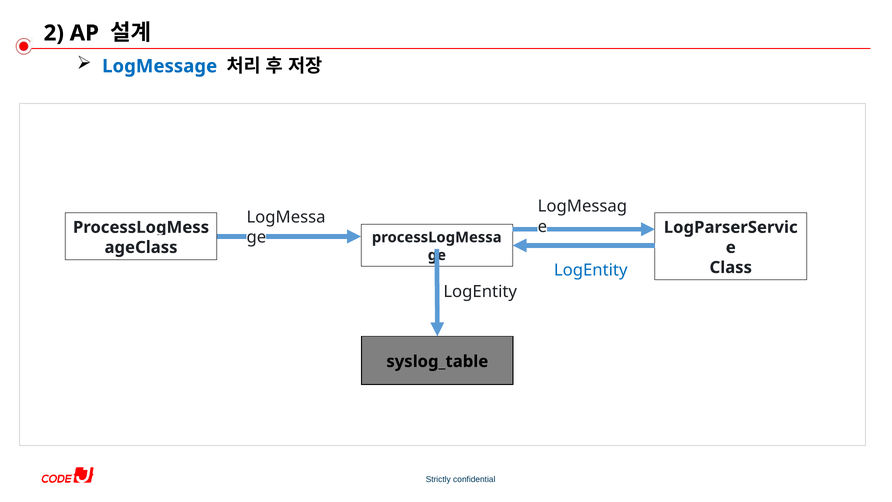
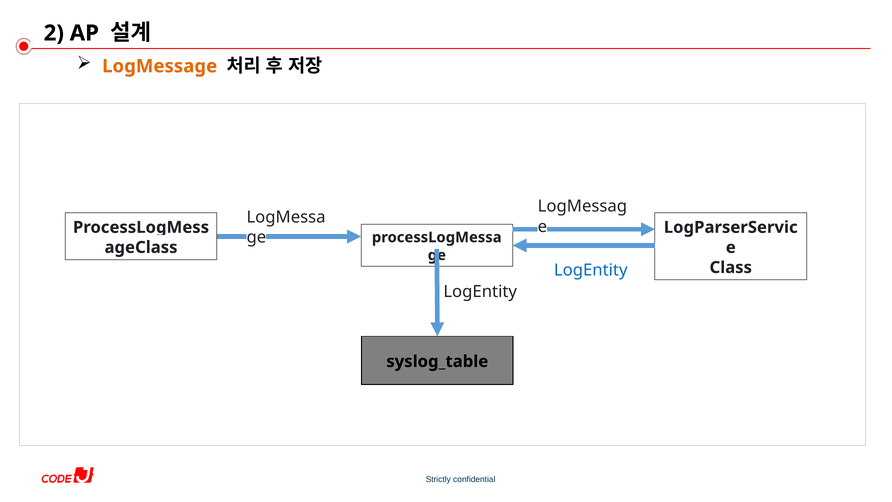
LogMessage colour: blue -> orange (160, 66)
